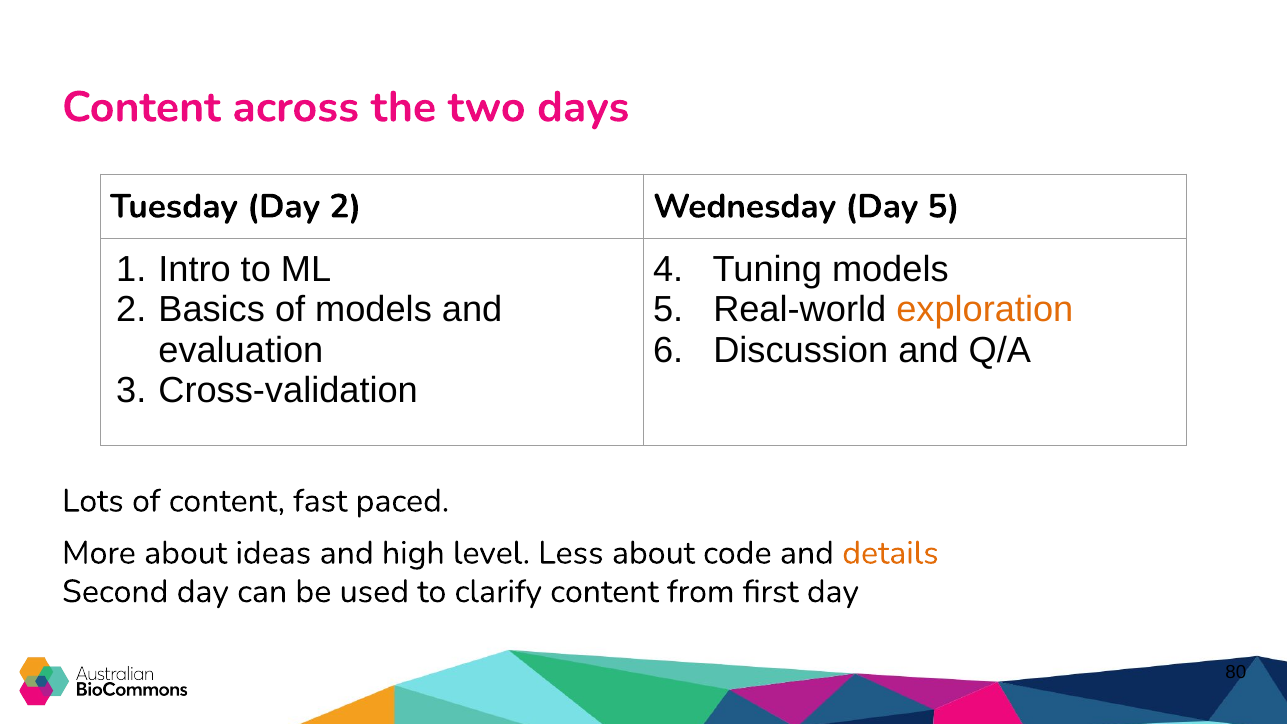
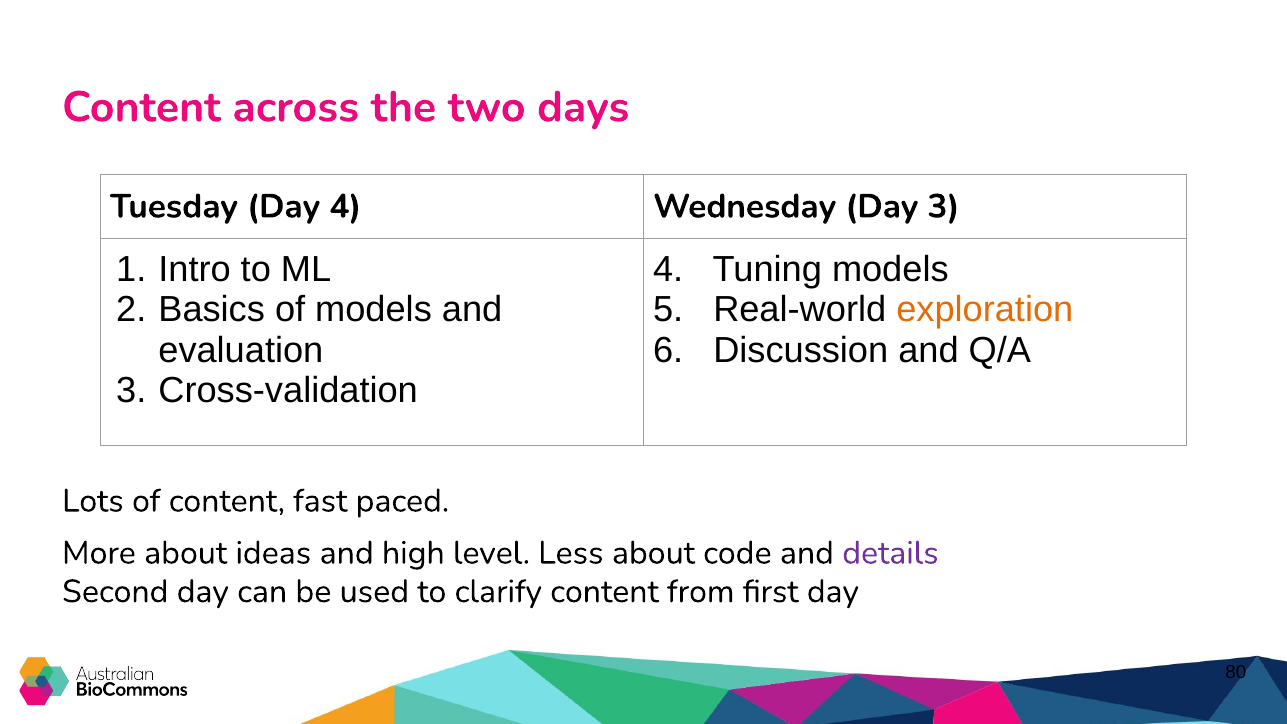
Day 2: 2 -> 4 (345, 206)
Day 5: 5 -> 3 (943, 206)
details colour: orange -> purple (890, 553)
